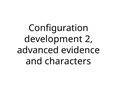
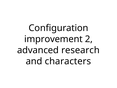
development: development -> improvement (53, 39)
evidence: evidence -> research (80, 50)
